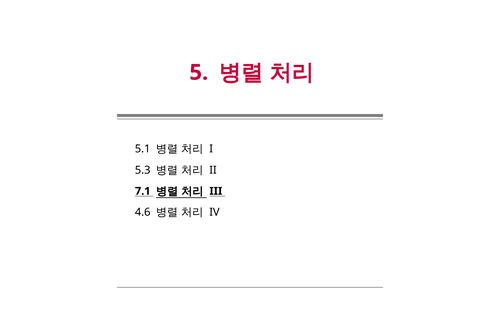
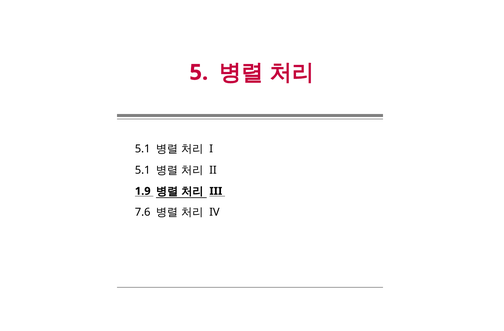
5.3: 5.3 -> 5.1 (143, 170)
7.1: 7.1 -> 1.9 (143, 191)
4.6: 4.6 -> 7.6 (143, 212)
